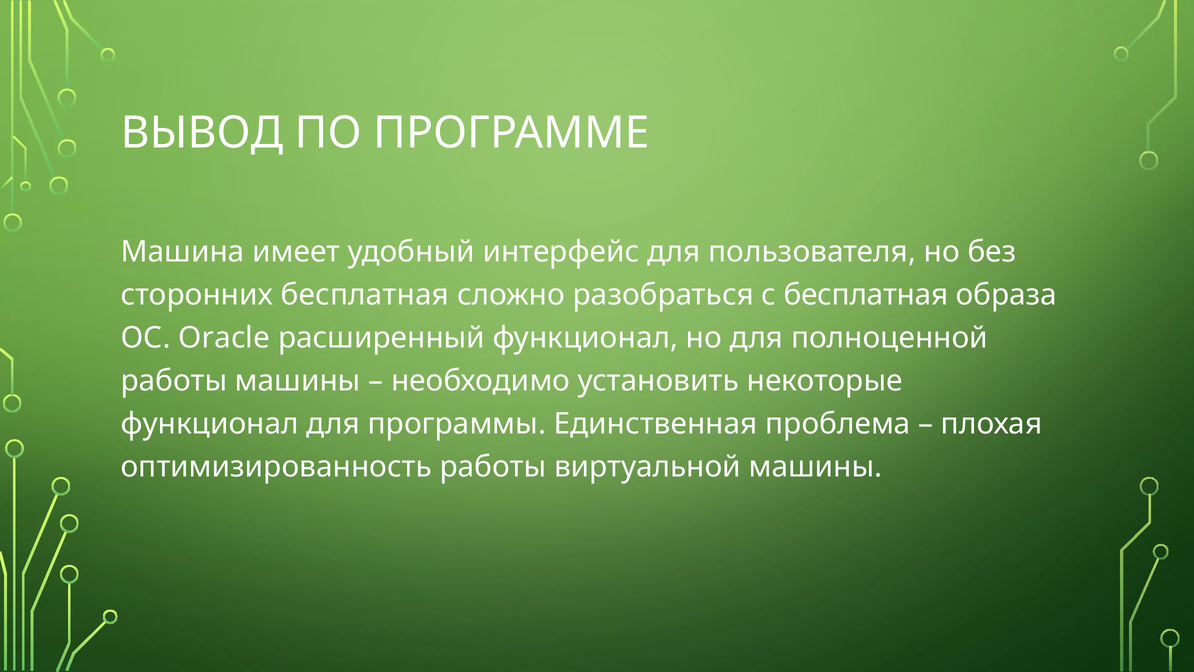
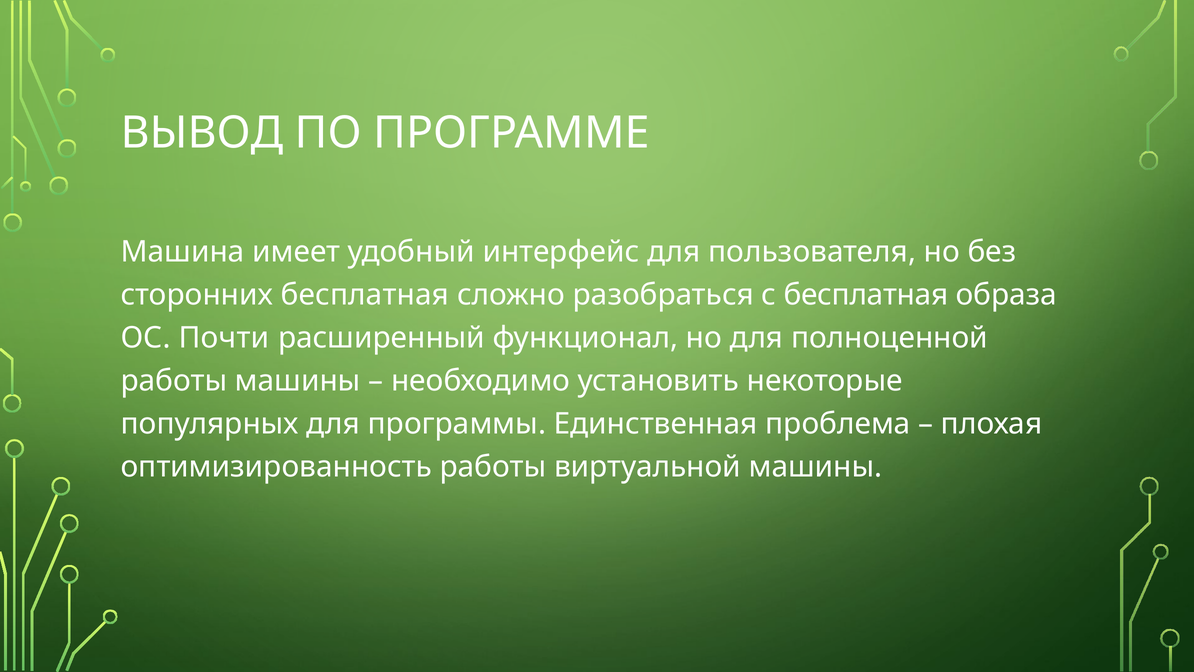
Oracle: Oracle -> Почти (224, 338)
функционал: функционал -> популярных (210, 424)
